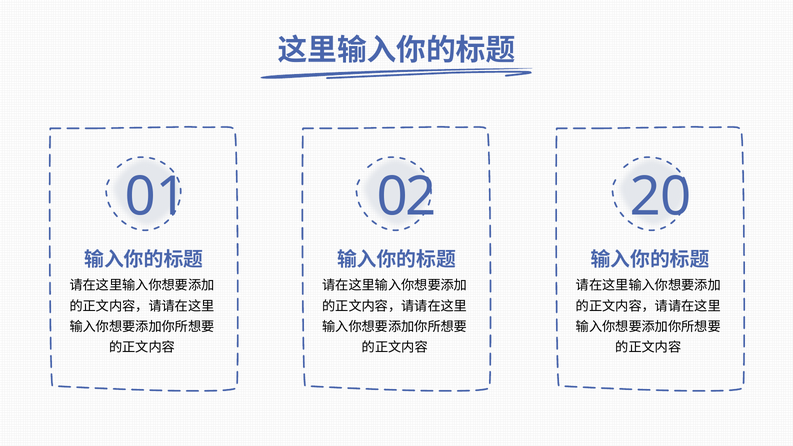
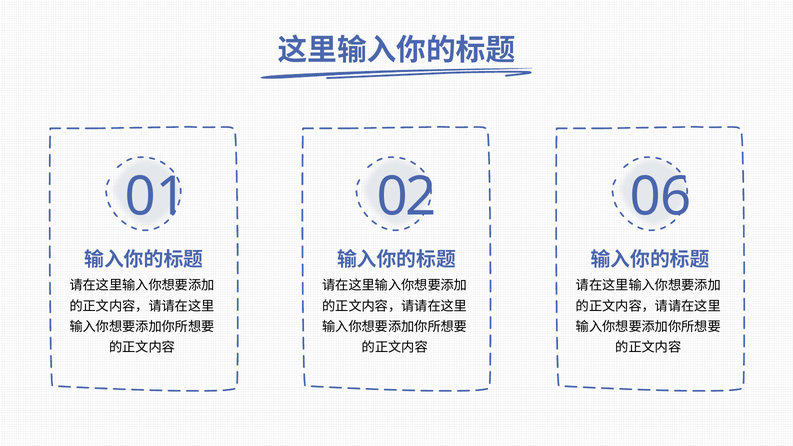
20: 20 -> 06 (661, 197)
